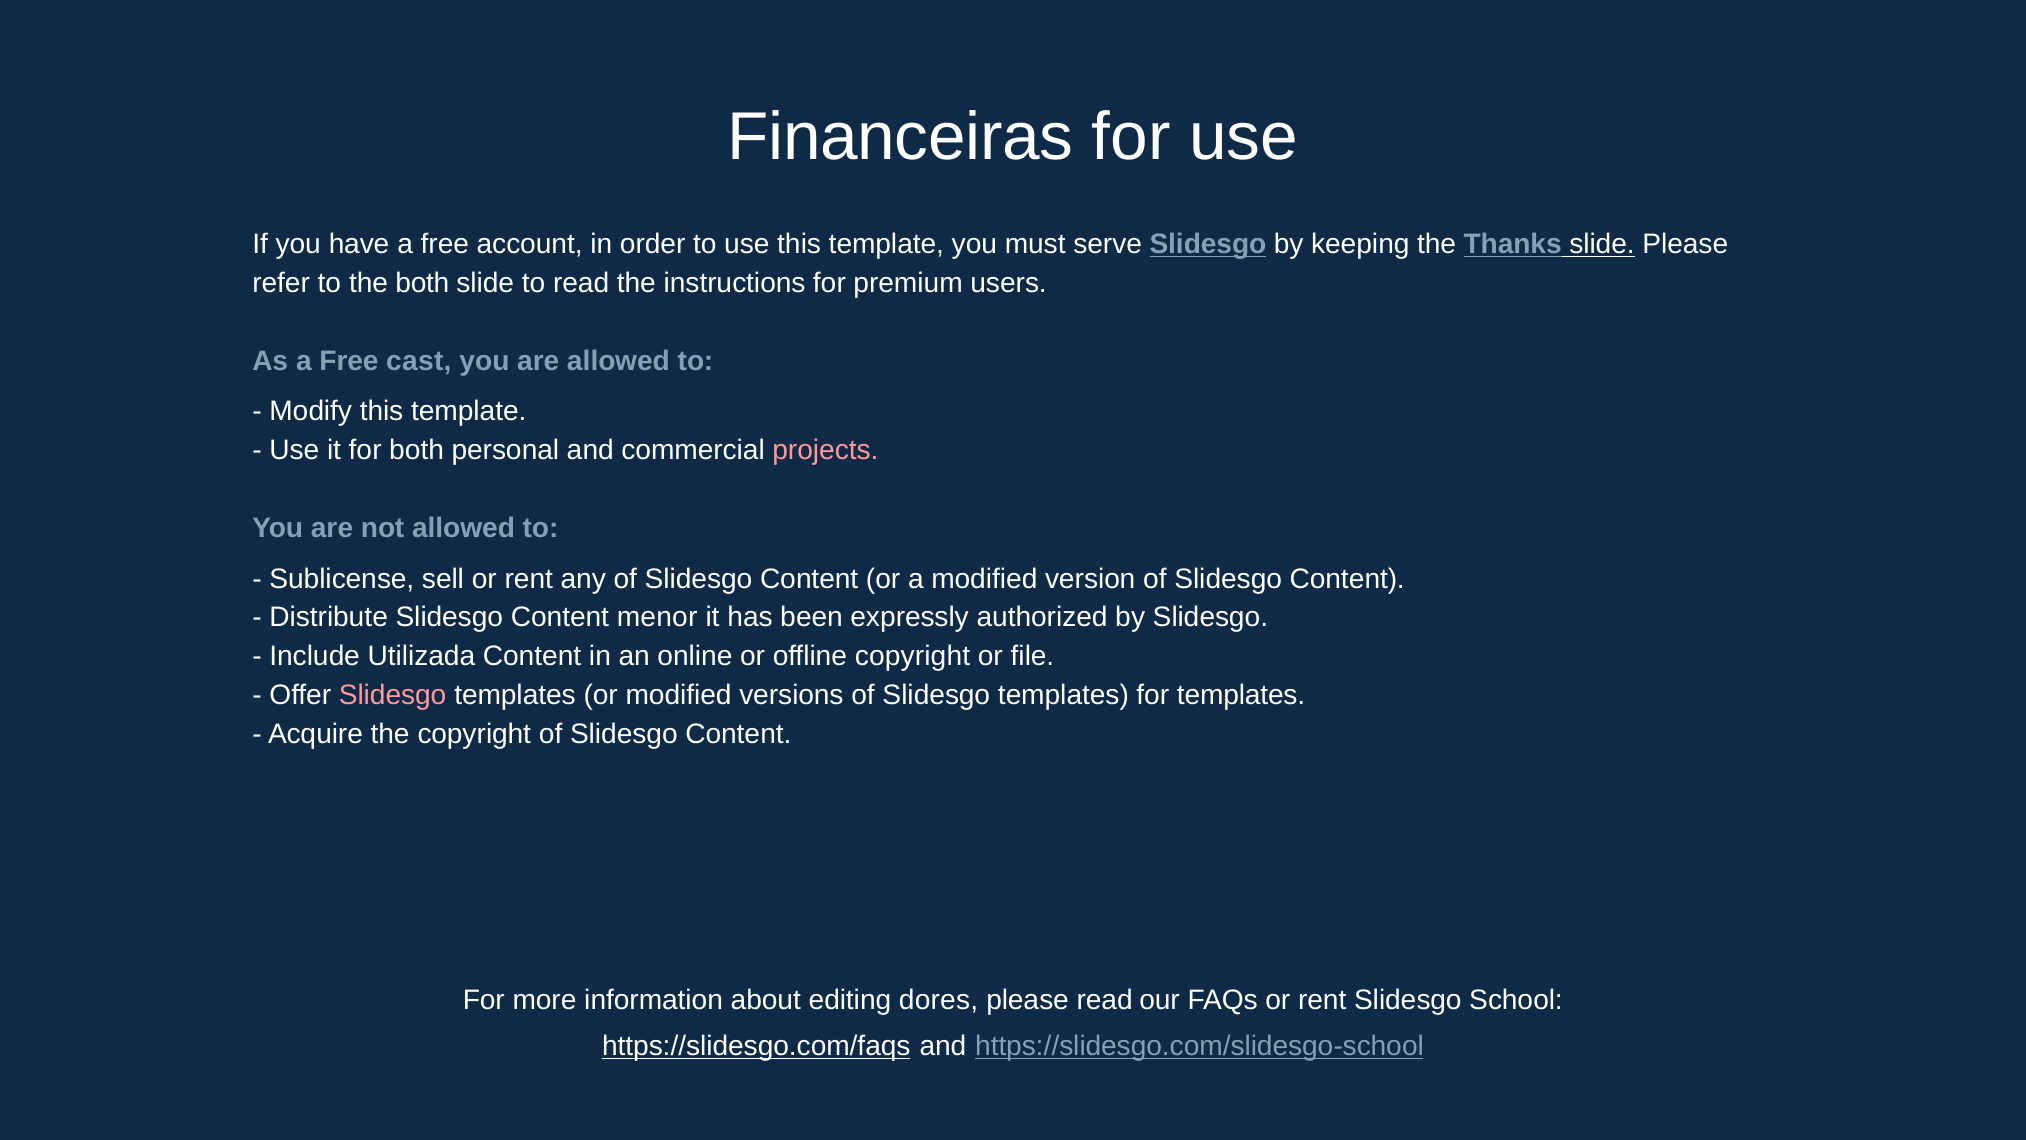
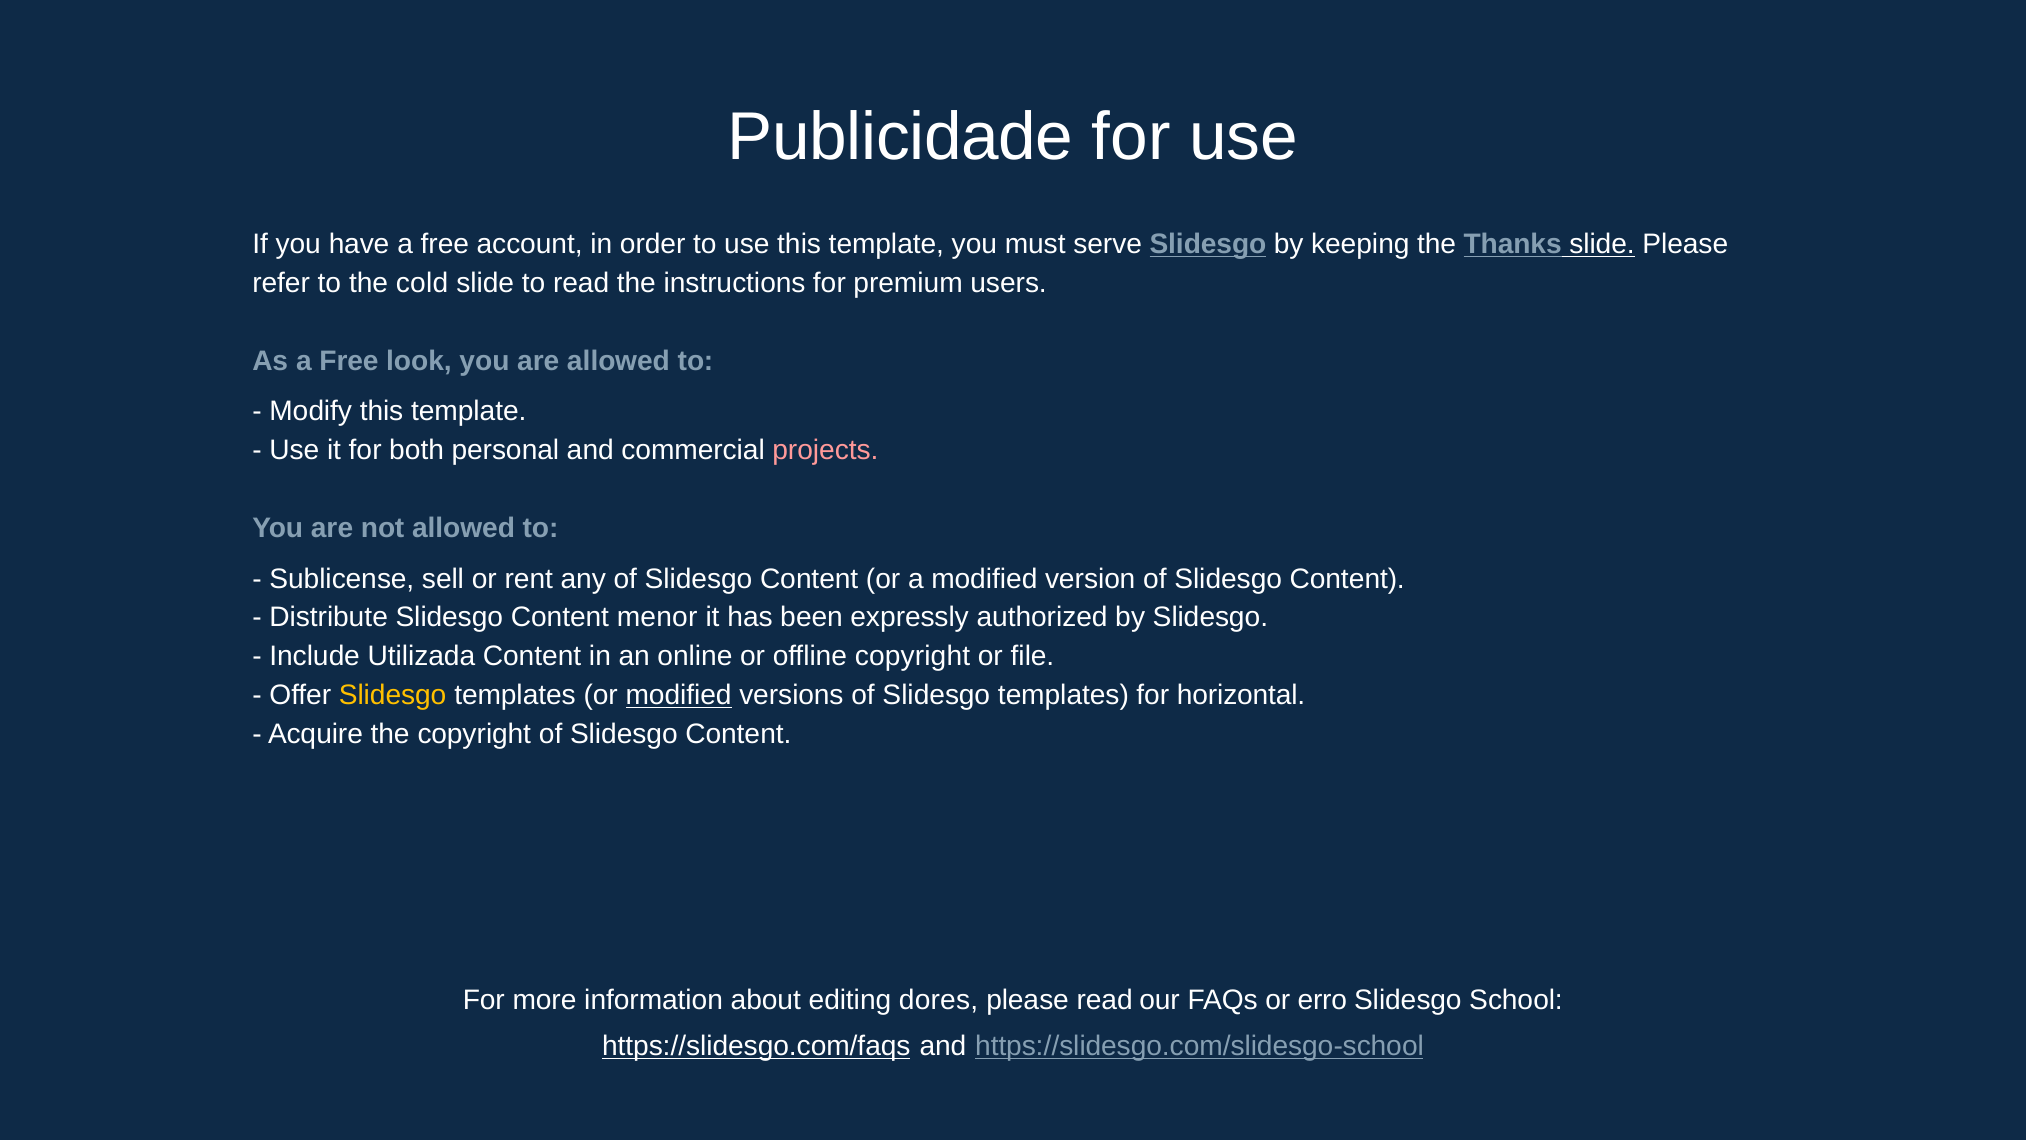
Financeiras: Financeiras -> Publicidade (901, 137)
the both: both -> cold (422, 283)
cast: cast -> look (419, 361)
Slidesgo colour: pink -> yellow (393, 695)
modified underline: none -> present (679, 695)
for templates: templates -> horizontal (1241, 695)
FAQs or rent: rent -> erro (1322, 1000)
